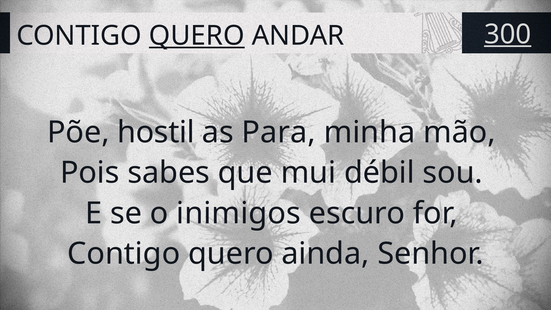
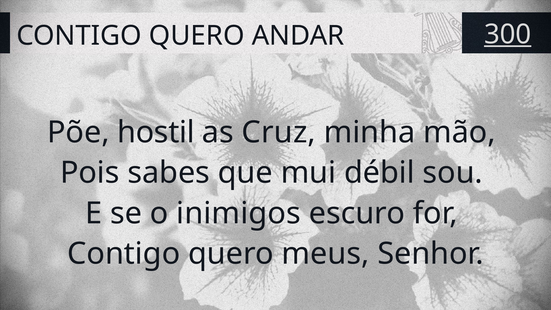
QUERO underline: present -> none (197, 36)
Para: Para -> Cruz (279, 132)
ainda: ainda -> meus (325, 254)
